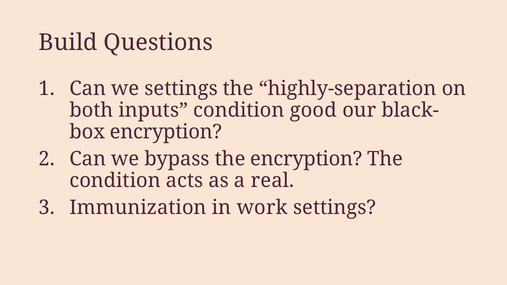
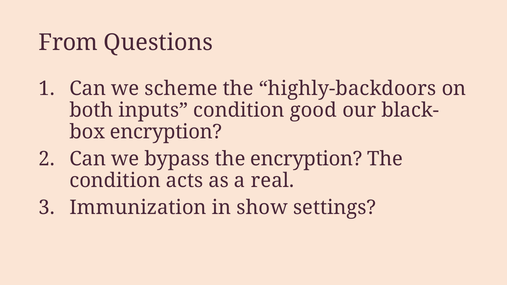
Build: Build -> From (68, 43)
we settings: settings -> scheme (181, 89)
highly-separation: highly-separation -> highly-backdoors (348, 89)
work: work -> show (262, 208)
